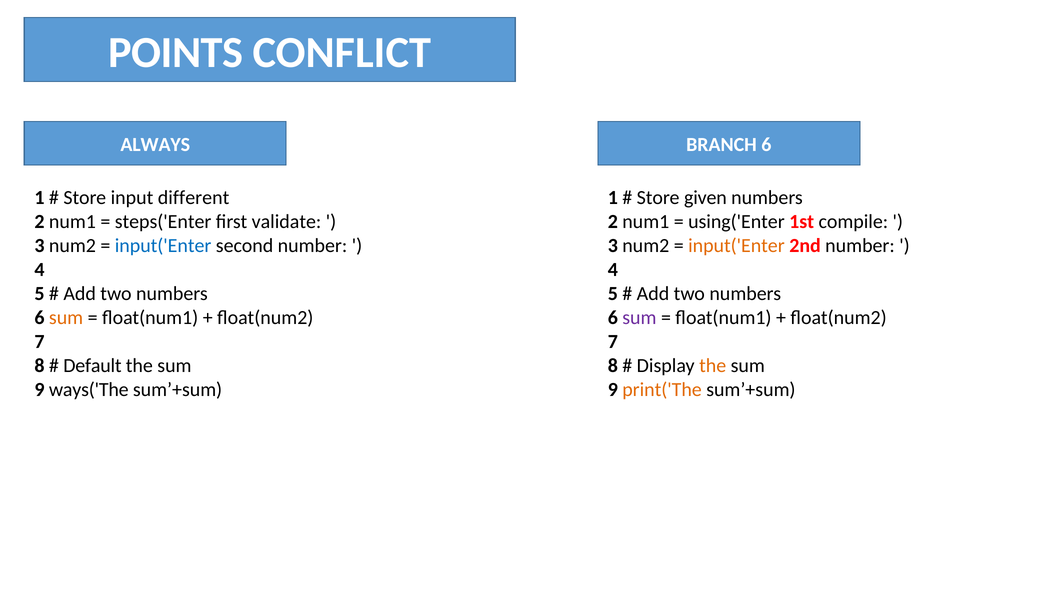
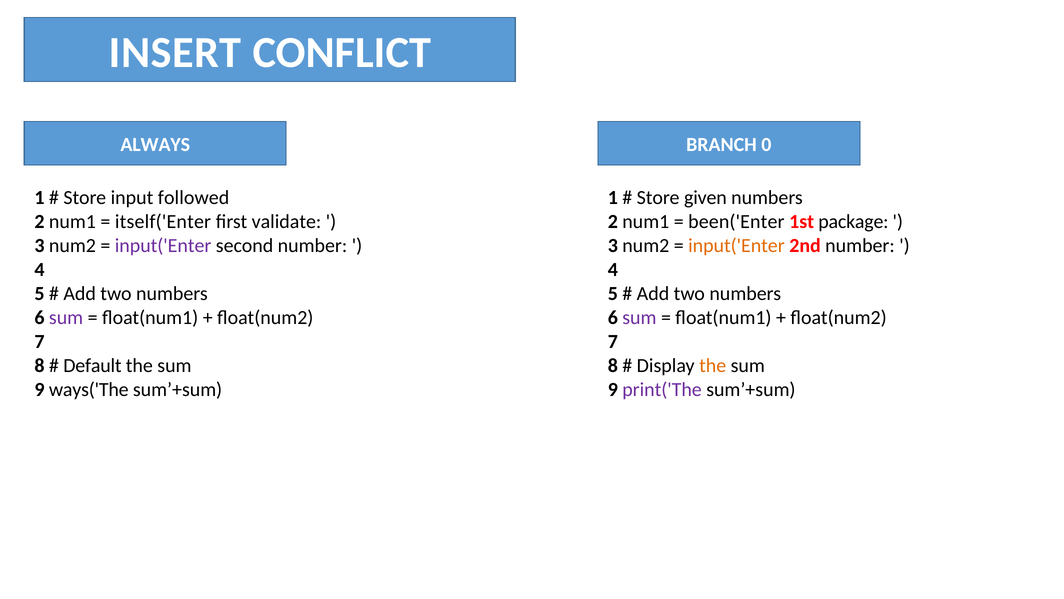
POINTS: POINTS -> INSERT (175, 53)
BRANCH 6: 6 -> 0 (766, 144)
different: different -> followed (194, 198)
steps('Enter: steps('Enter -> itself('Enter (163, 222)
using('Enter: using('Enter -> been('Enter (736, 222)
compile: compile -> package (853, 222)
input('Enter colour: blue -> purple (163, 246)
sum colour: orange -> purple (66, 317)
print('The colour: orange -> purple (662, 389)
